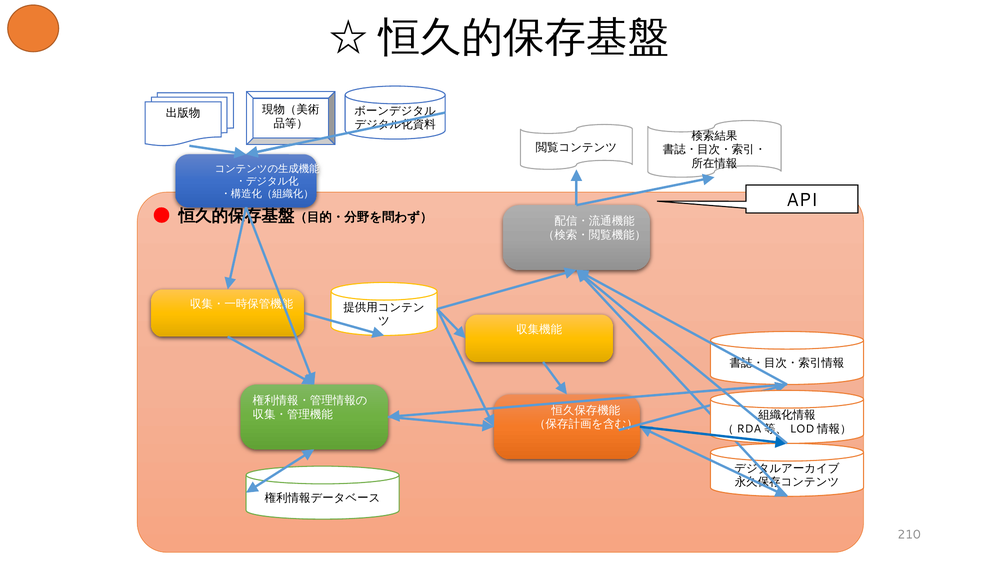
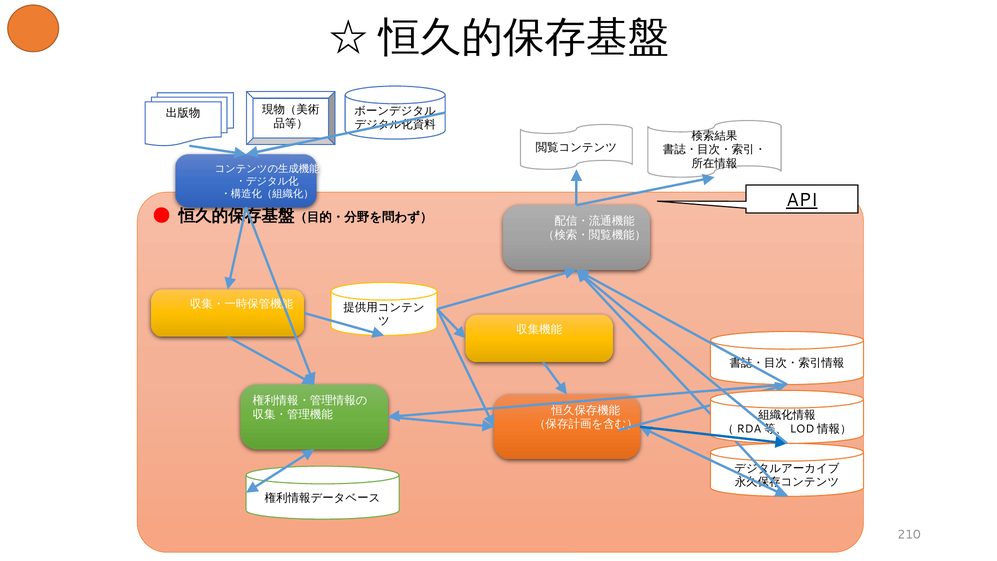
API underline: none -> present (802, 200)
